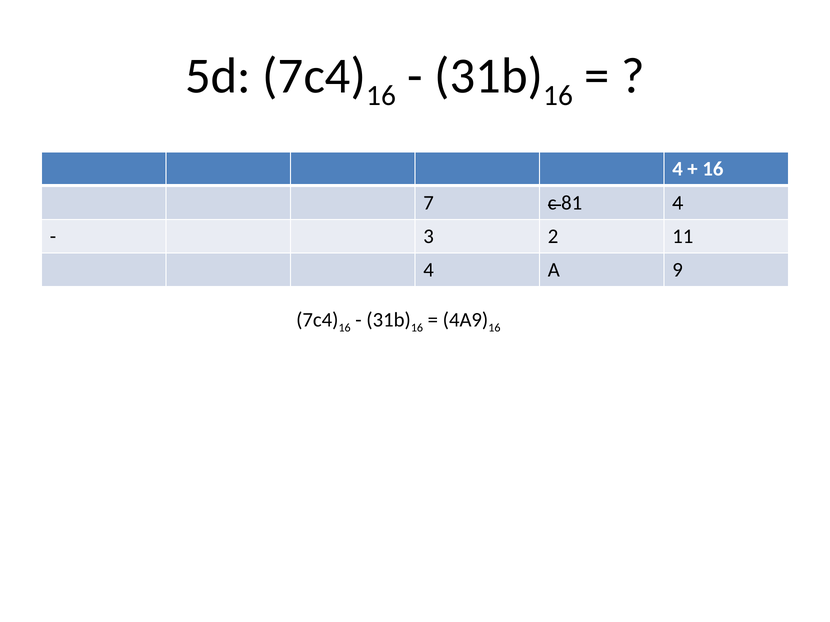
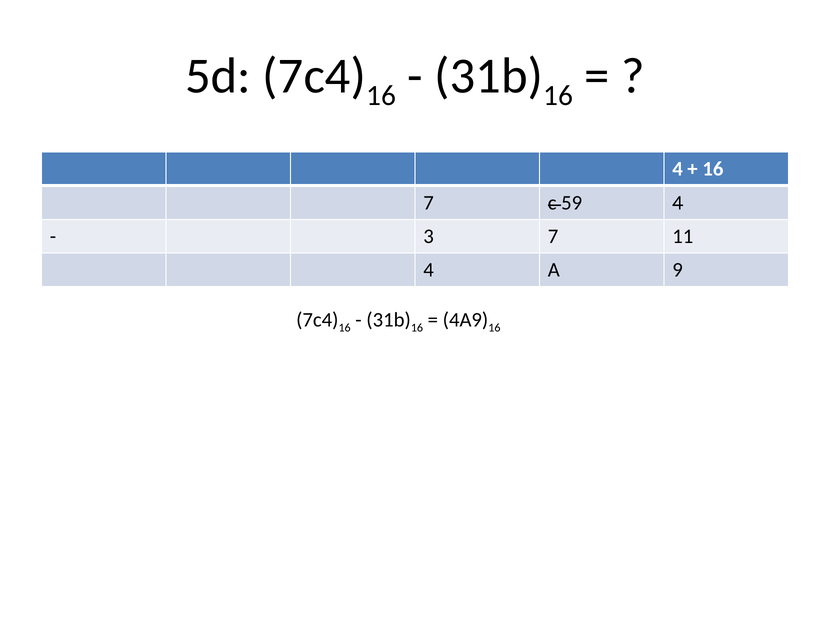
81: 81 -> 59 (572, 203)
3 2: 2 -> 7 (553, 237)
